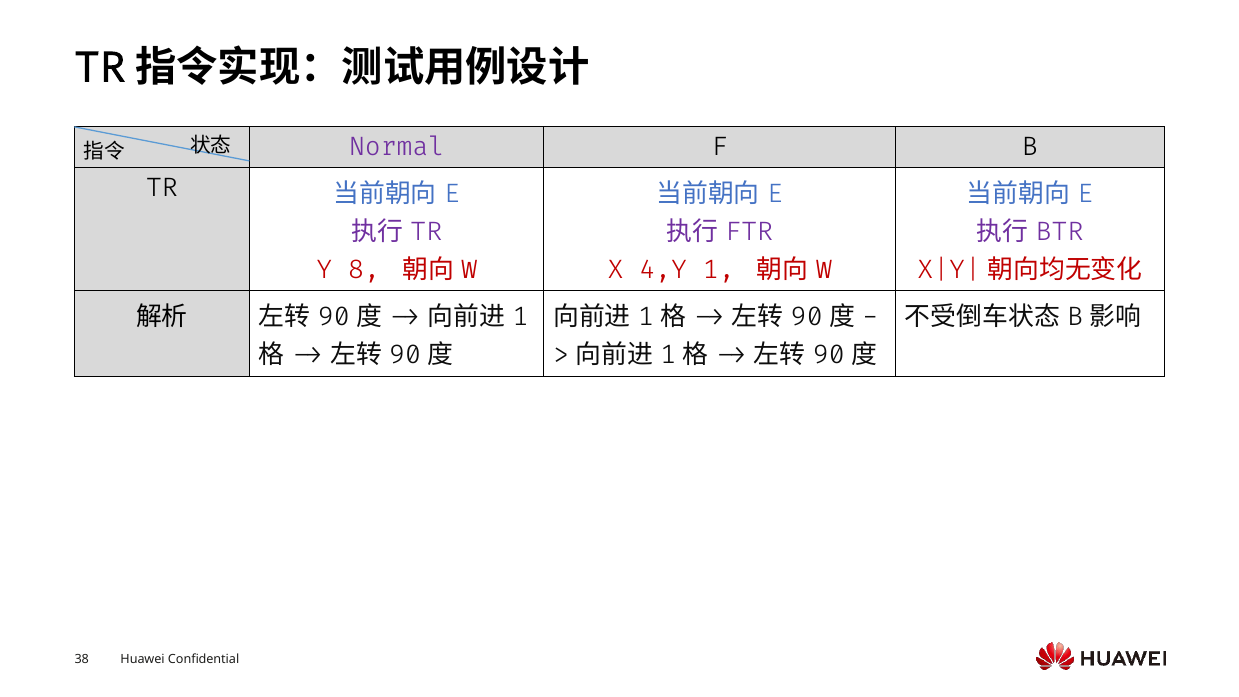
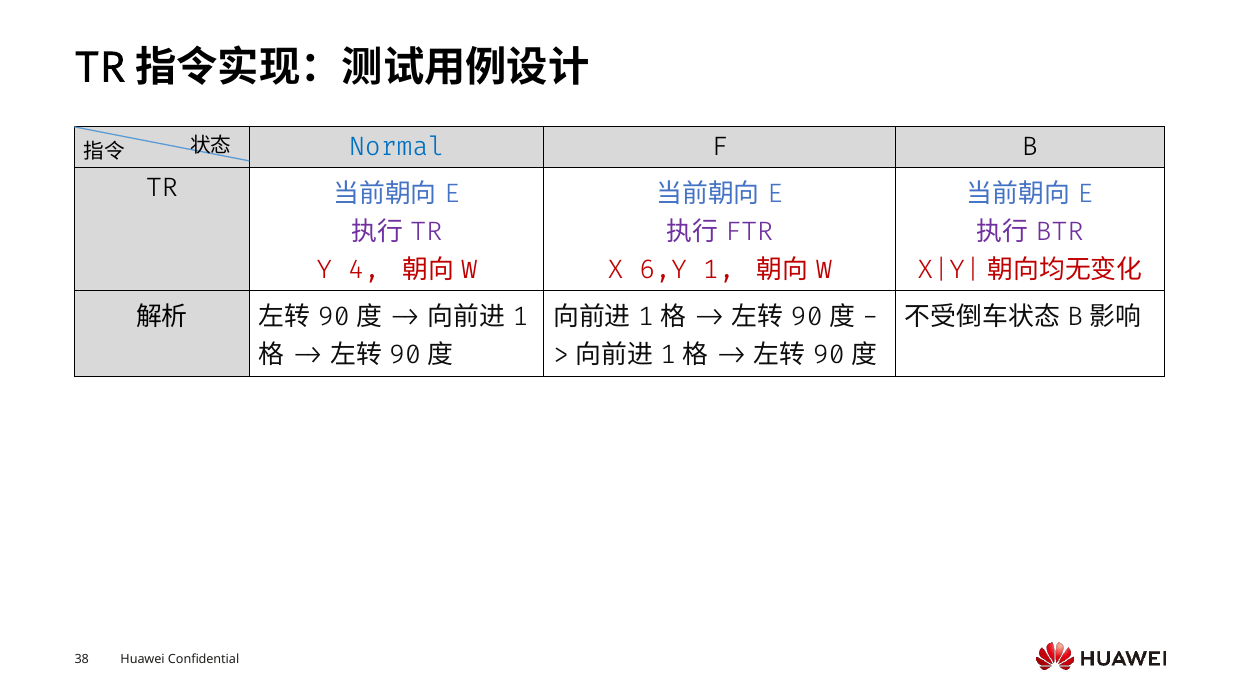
Normal colour: purple -> blue (397, 147)
Y+8: Y+8 -> Y+4 (348, 270)
X+4,Y+1: X+4,Y+1 -> X+6,Y+1 (671, 270)
